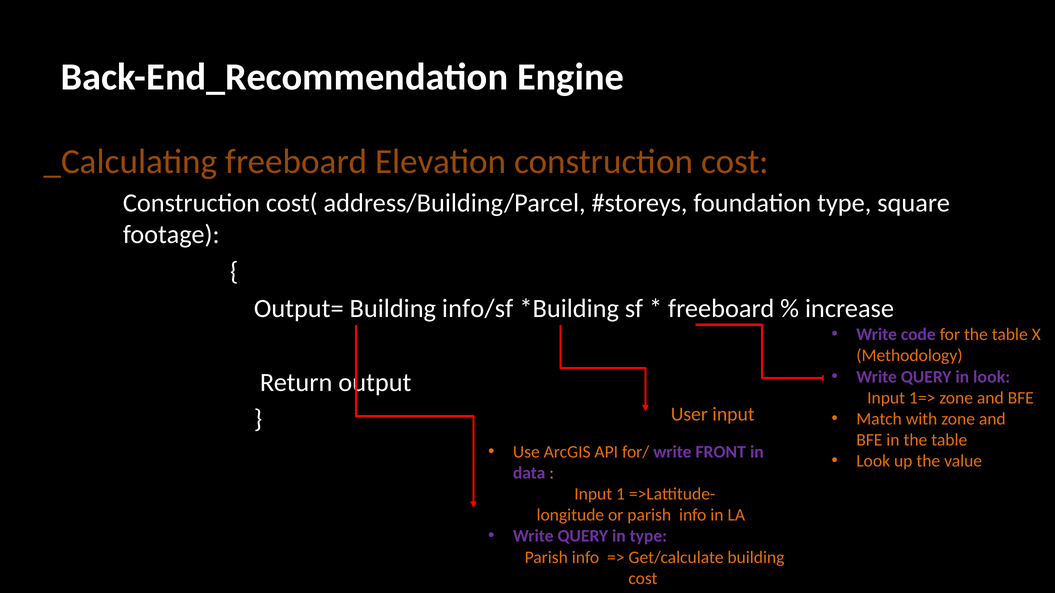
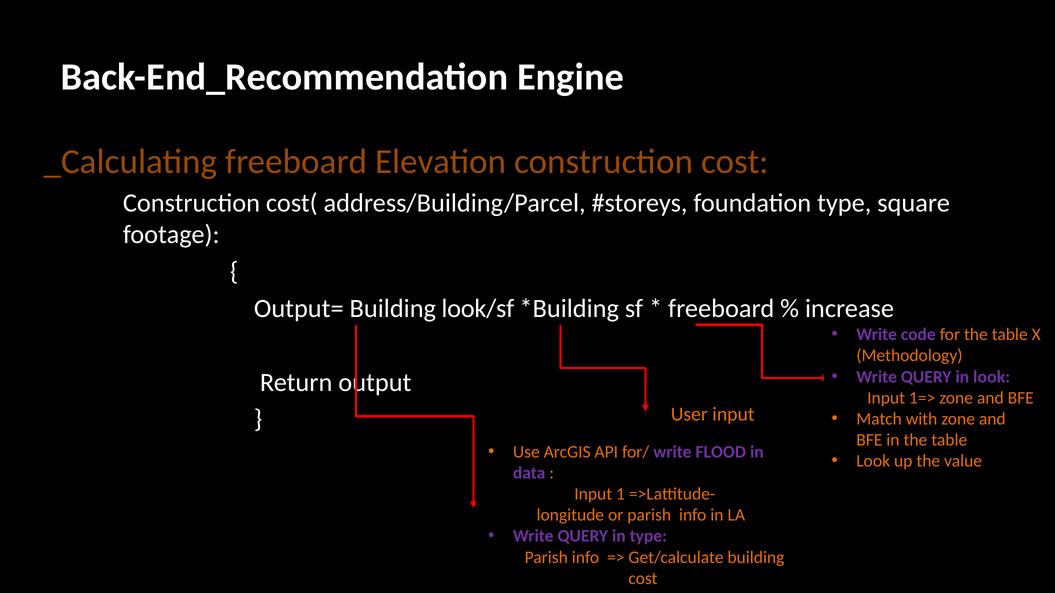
info/sf: info/sf -> look/sf (478, 309)
FRONT: FRONT -> FLOOD (721, 452)
